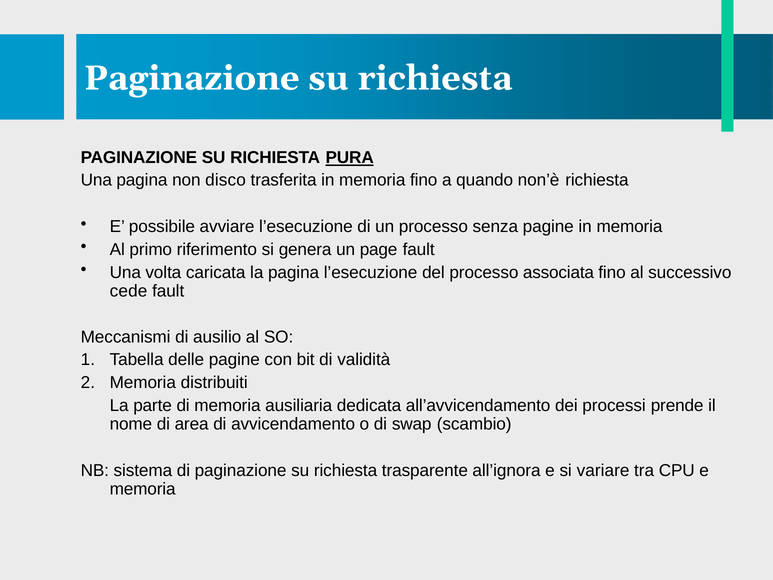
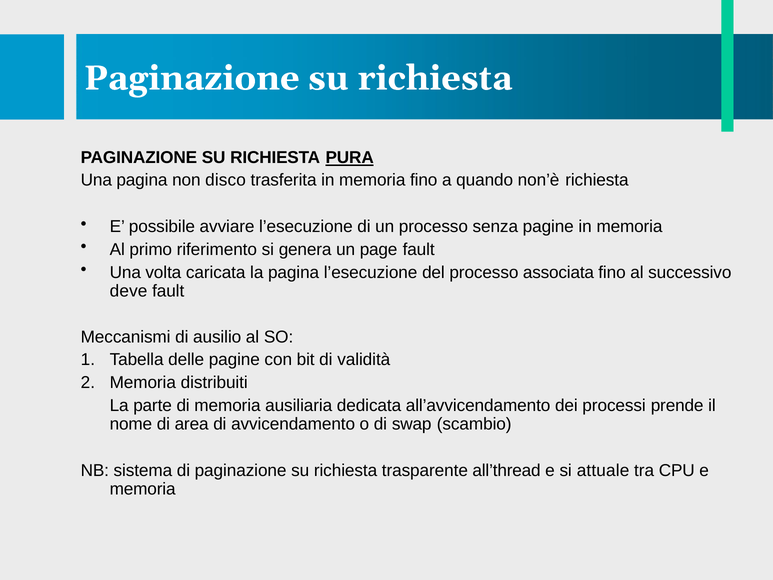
cede: cede -> deve (129, 291)
all’ignora: all’ignora -> all’thread (507, 470)
variare: variare -> attuale (603, 470)
